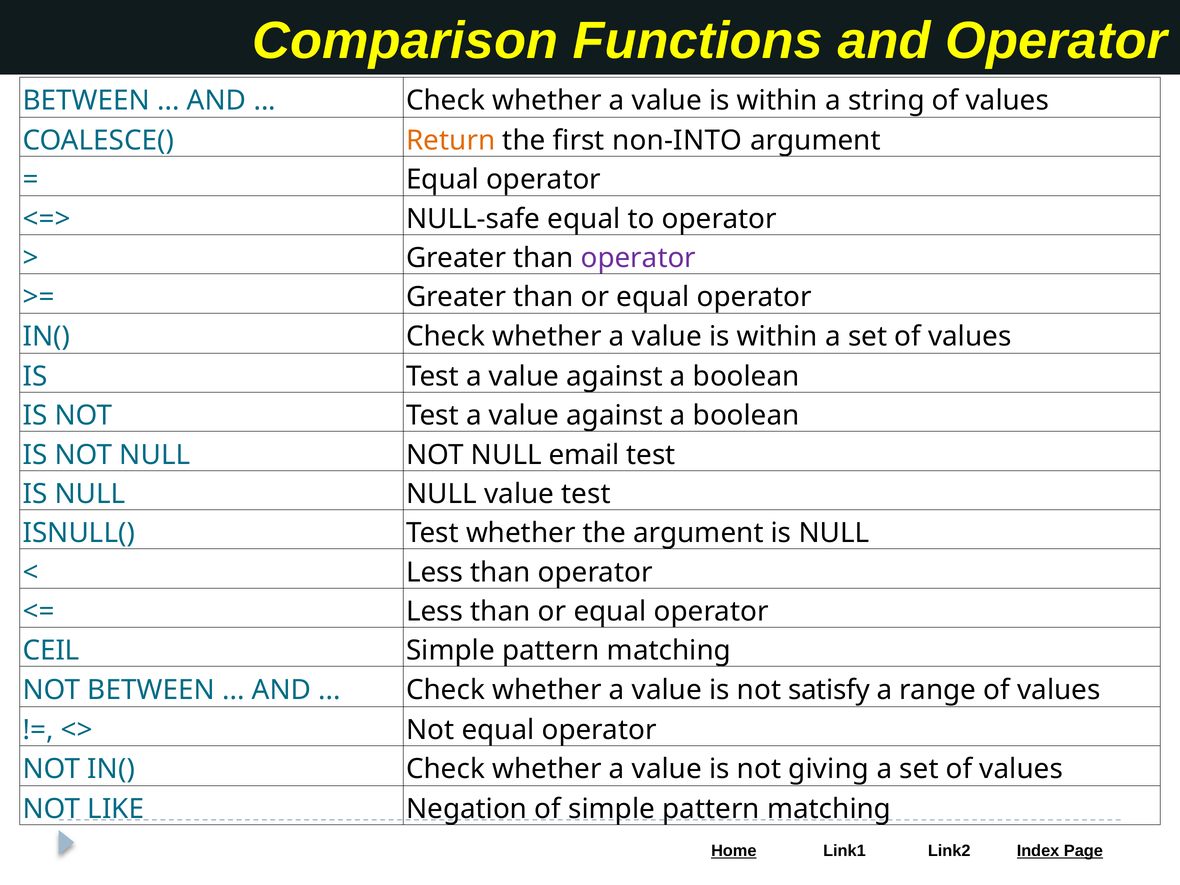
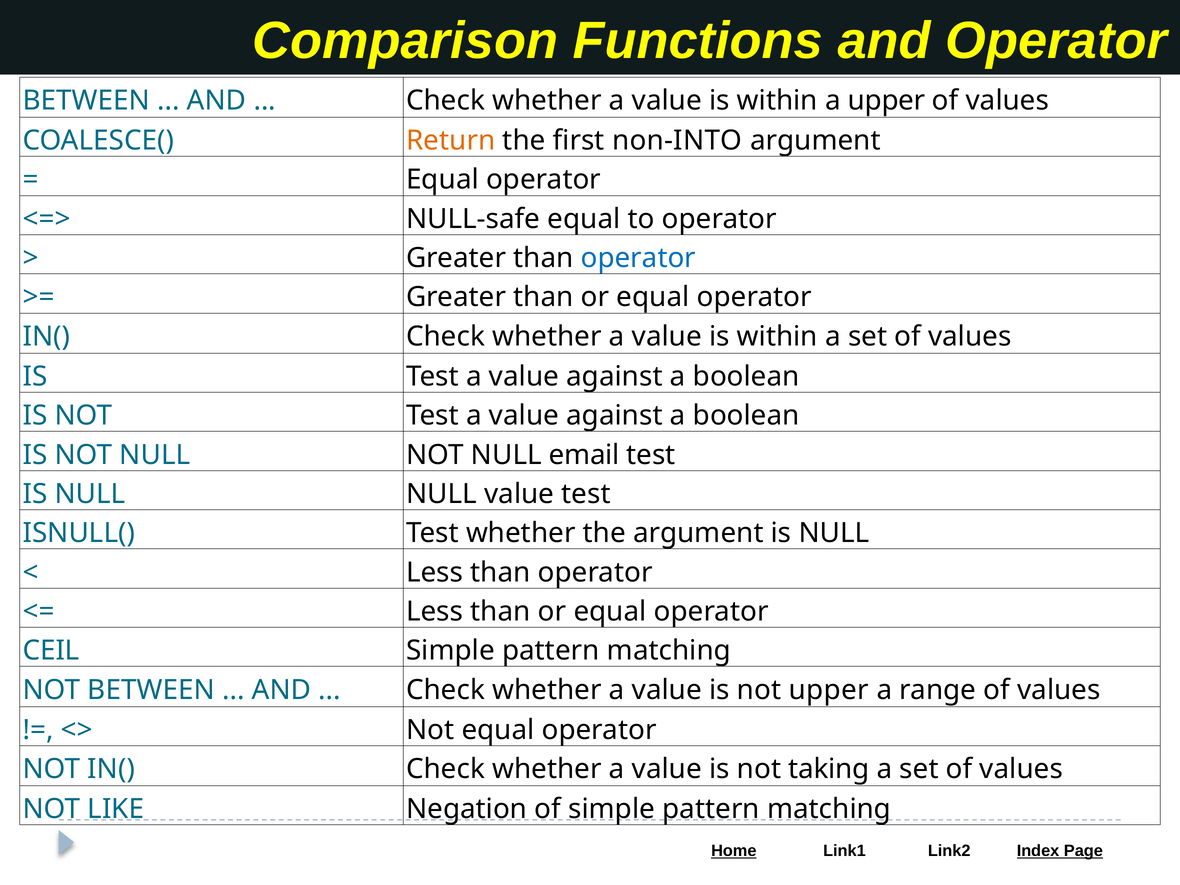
a string: string -> upper (887, 101)
operator colour: purple -> blue (638, 258)
not satisfy: satisfy -> upper (829, 690)
giving: giving -> taking (829, 769)
